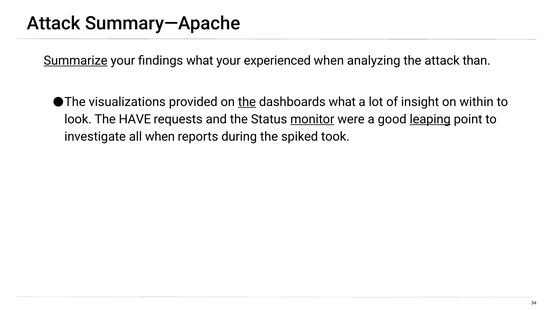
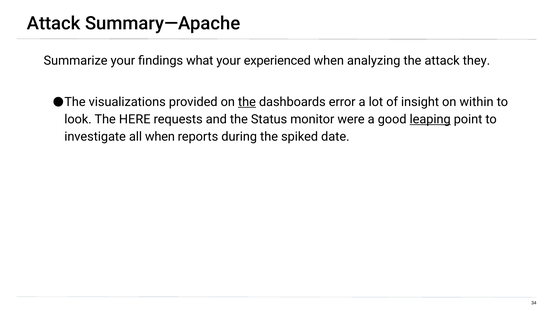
Summarize underline: present -> none (76, 61)
than: than -> they (476, 61)
dashboards what: what -> error (342, 102)
HAVE: HAVE -> HERE (135, 119)
monitor underline: present -> none (312, 119)
took: took -> date (335, 137)
